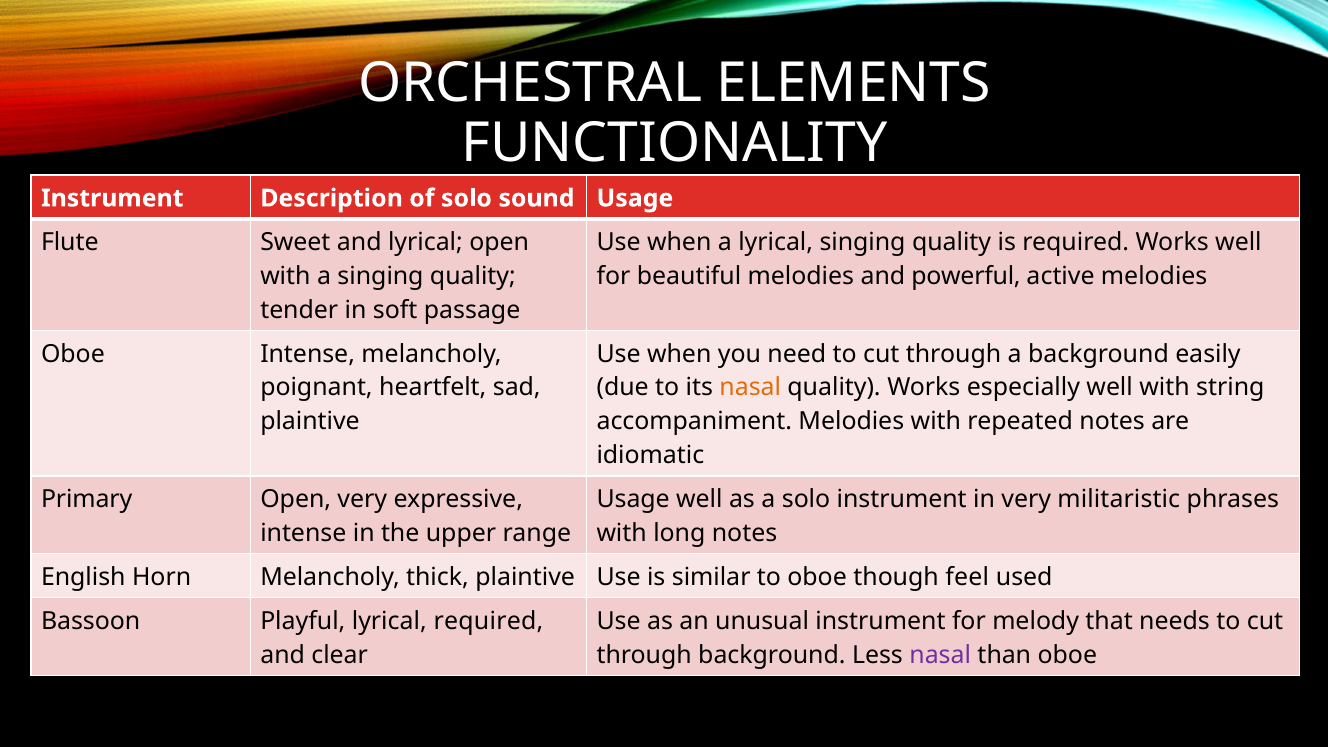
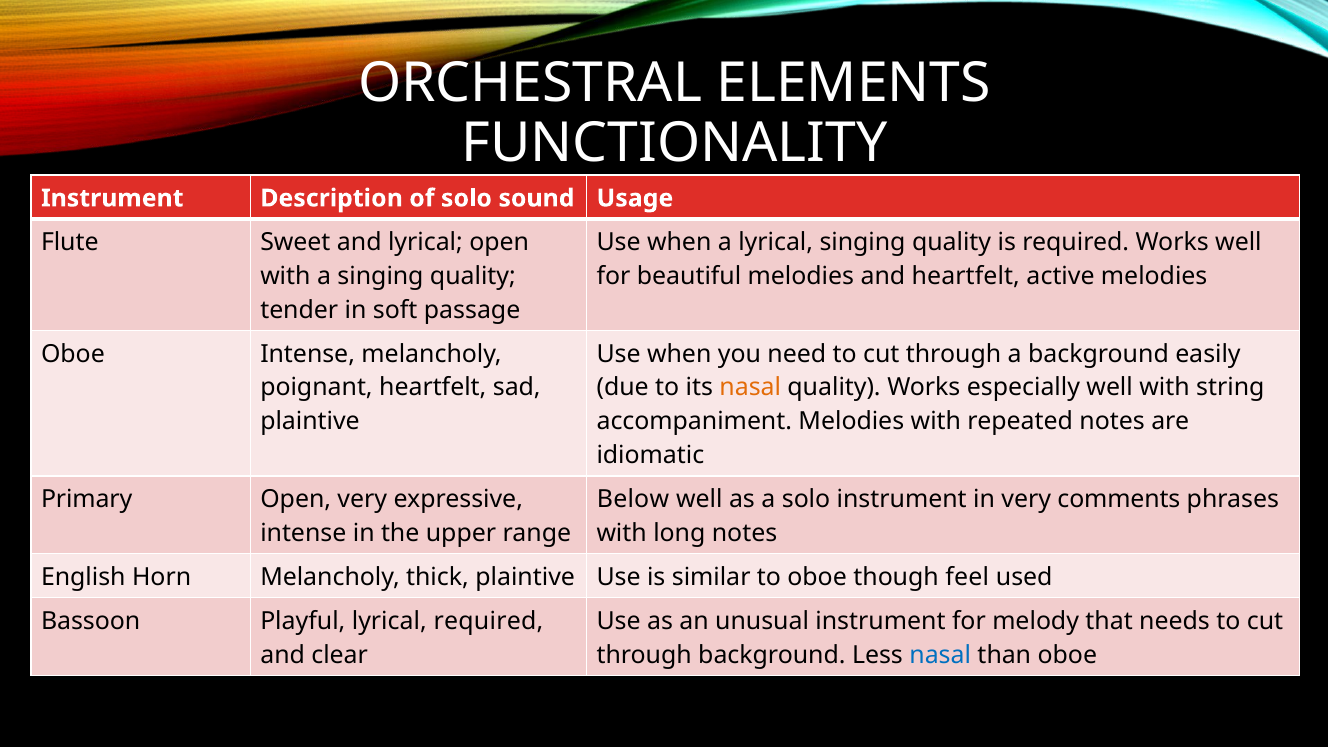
and powerful: powerful -> heartfelt (966, 276)
Usage: Usage -> Below (633, 499)
militaristic: militaristic -> comments (1119, 499)
nasal colour: purple -> blue (940, 655)
